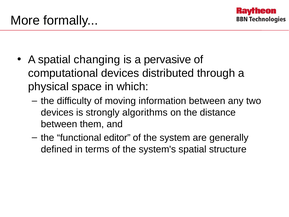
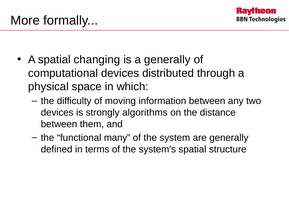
a pervasive: pervasive -> generally (167, 60)
editor: editor -> many (117, 137)
